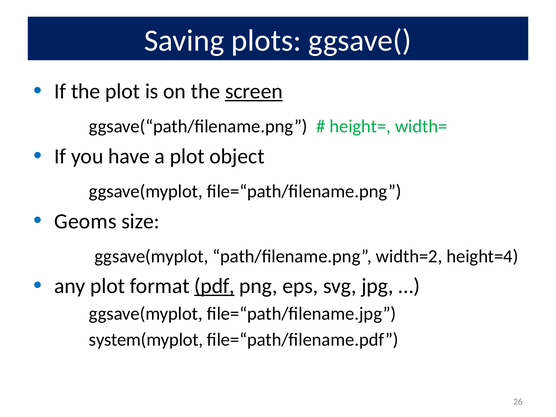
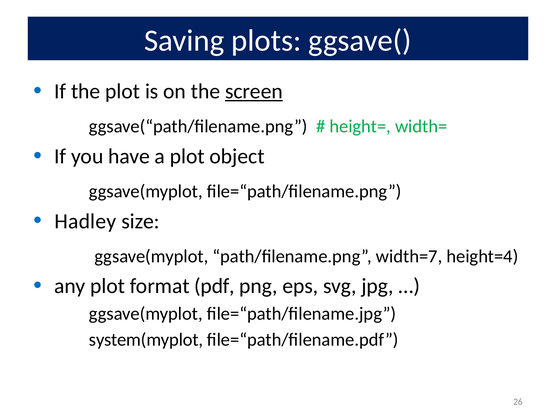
Geoms: Geoms -> Hadley (85, 221)
width=2: width=2 -> width=7 (409, 256)
pdf underline: present -> none (214, 286)
